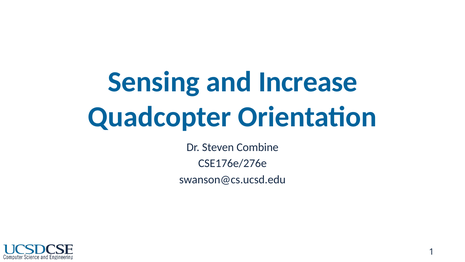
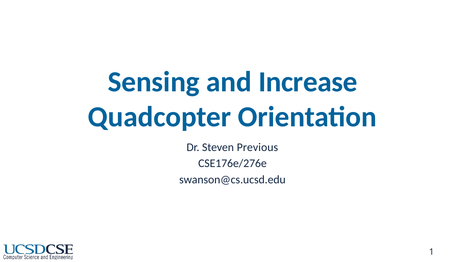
Combine: Combine -> Previous (257, 147)
